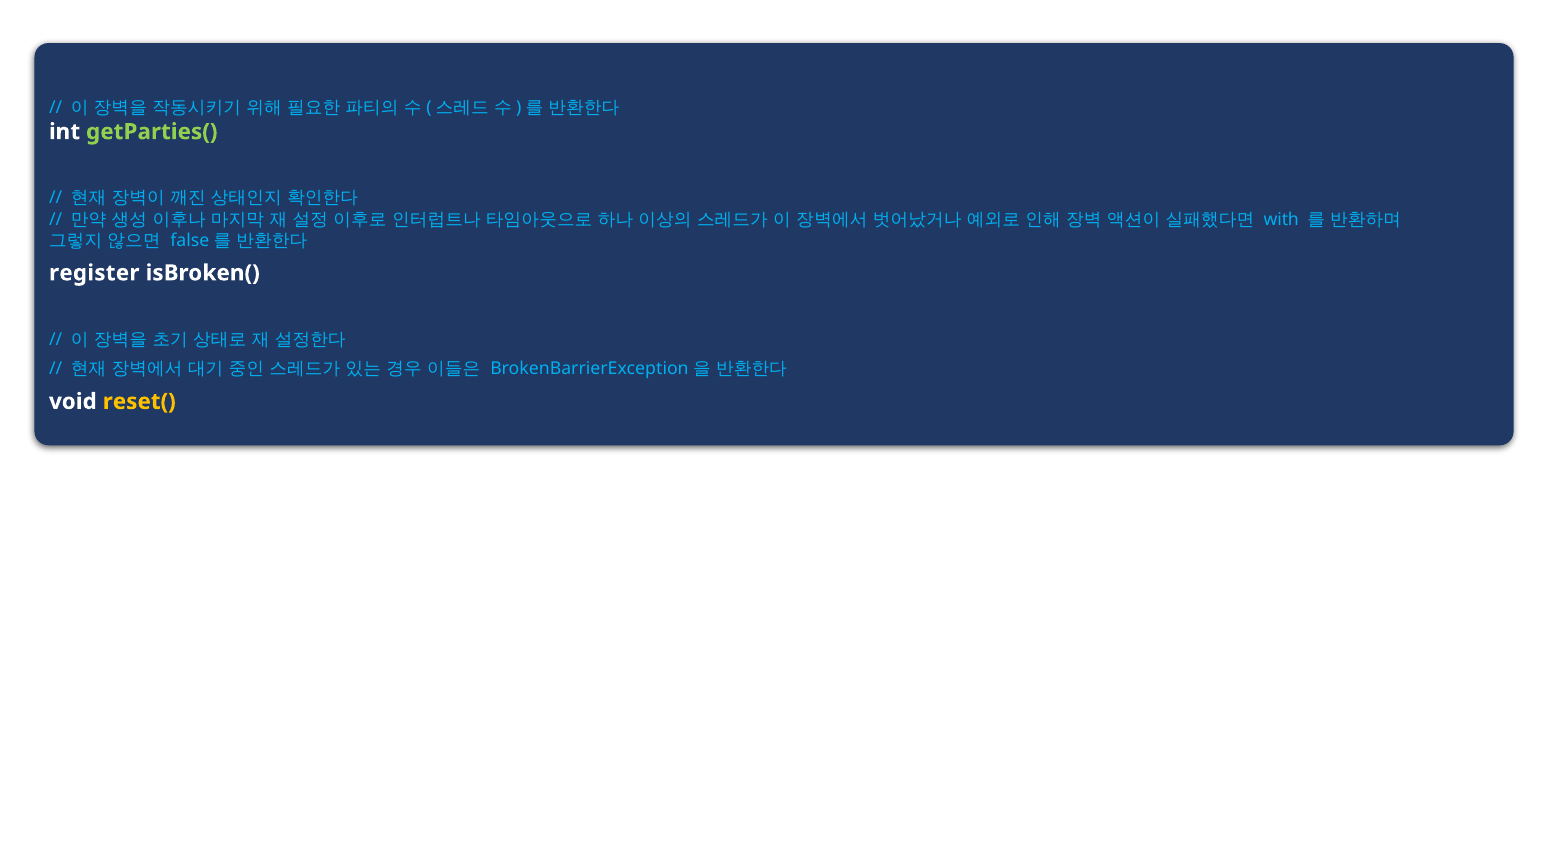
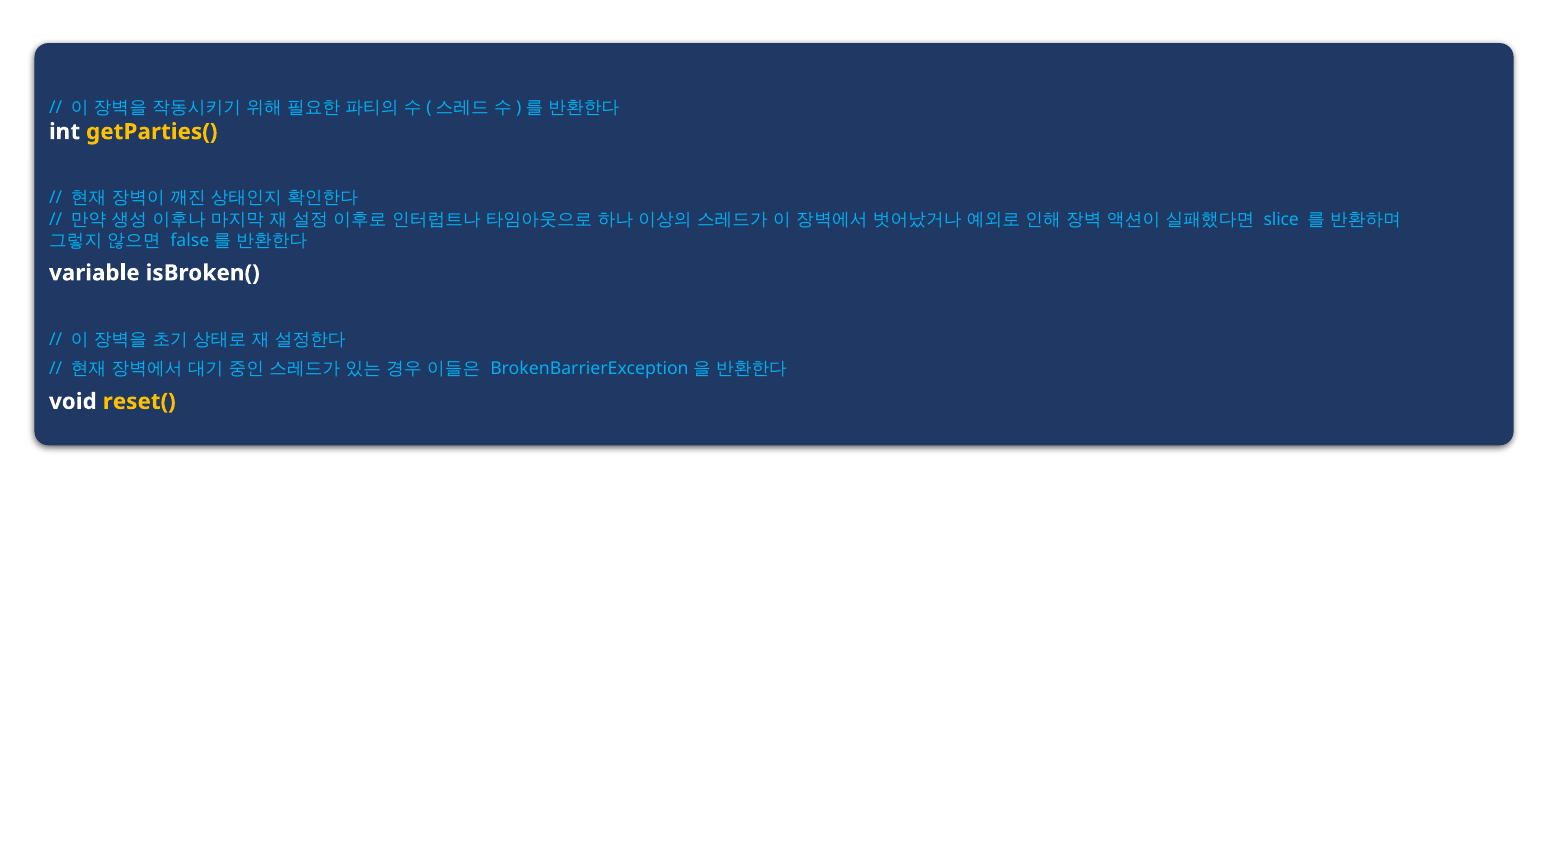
getParties( colour: light green -> yellow (152, 132)
with: with -> slice (1281, 219)
register: register -> variable (94, 273)
